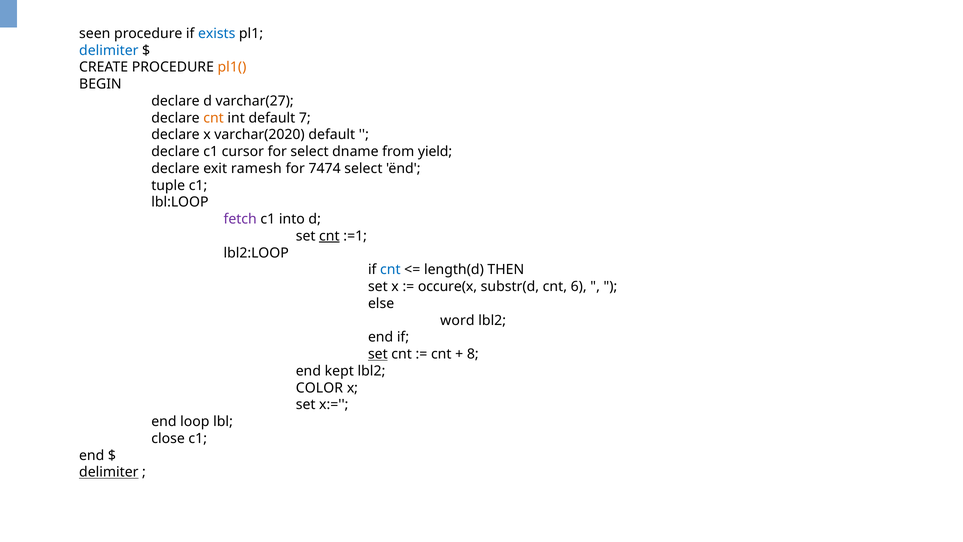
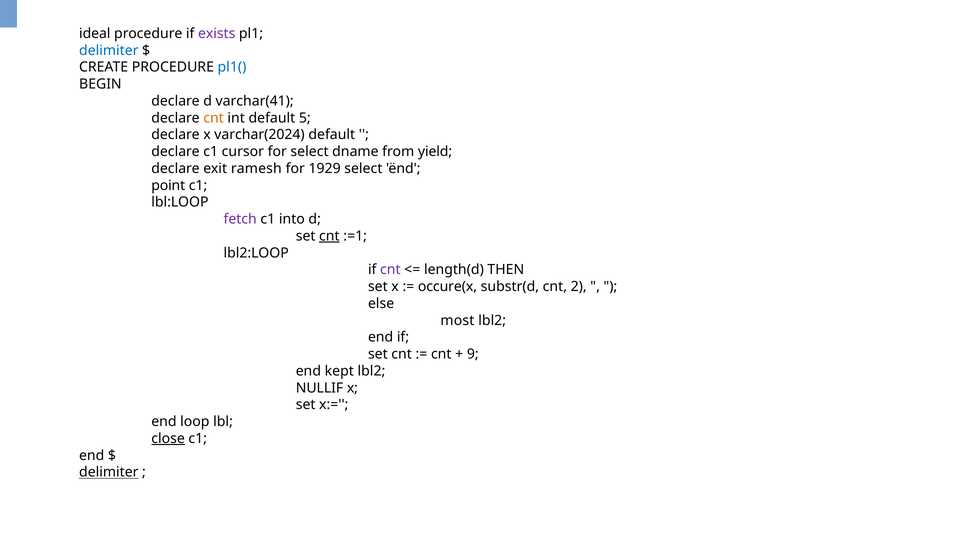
seen: seen -> ideal (95, 34)
exists colour: blue -> purple (217, 34)
pl1( colour: orange -> blue (232, 67)
varchar(27: varchar(27 -> varchar(41 (255, 101)
7: 7 -> 5 (305, 118)
varchar(2020: varchar(2020 -> varchar(2024 (260, 135)
7474: 7474 -> 1929 (325, 168)
tuple: tuple -> point (168, 185)
cnt colour: blue -> purple (390, 270)
6: 6 -> 2 (579, 286)
word: word -> most (457, 320)
set underline: present -> none (378, 354)
8: 8 -> 9 (473, 354)
COLOR: COLOR -> NULLIF (320, 388)
close underline: none -> present (168, 438)
